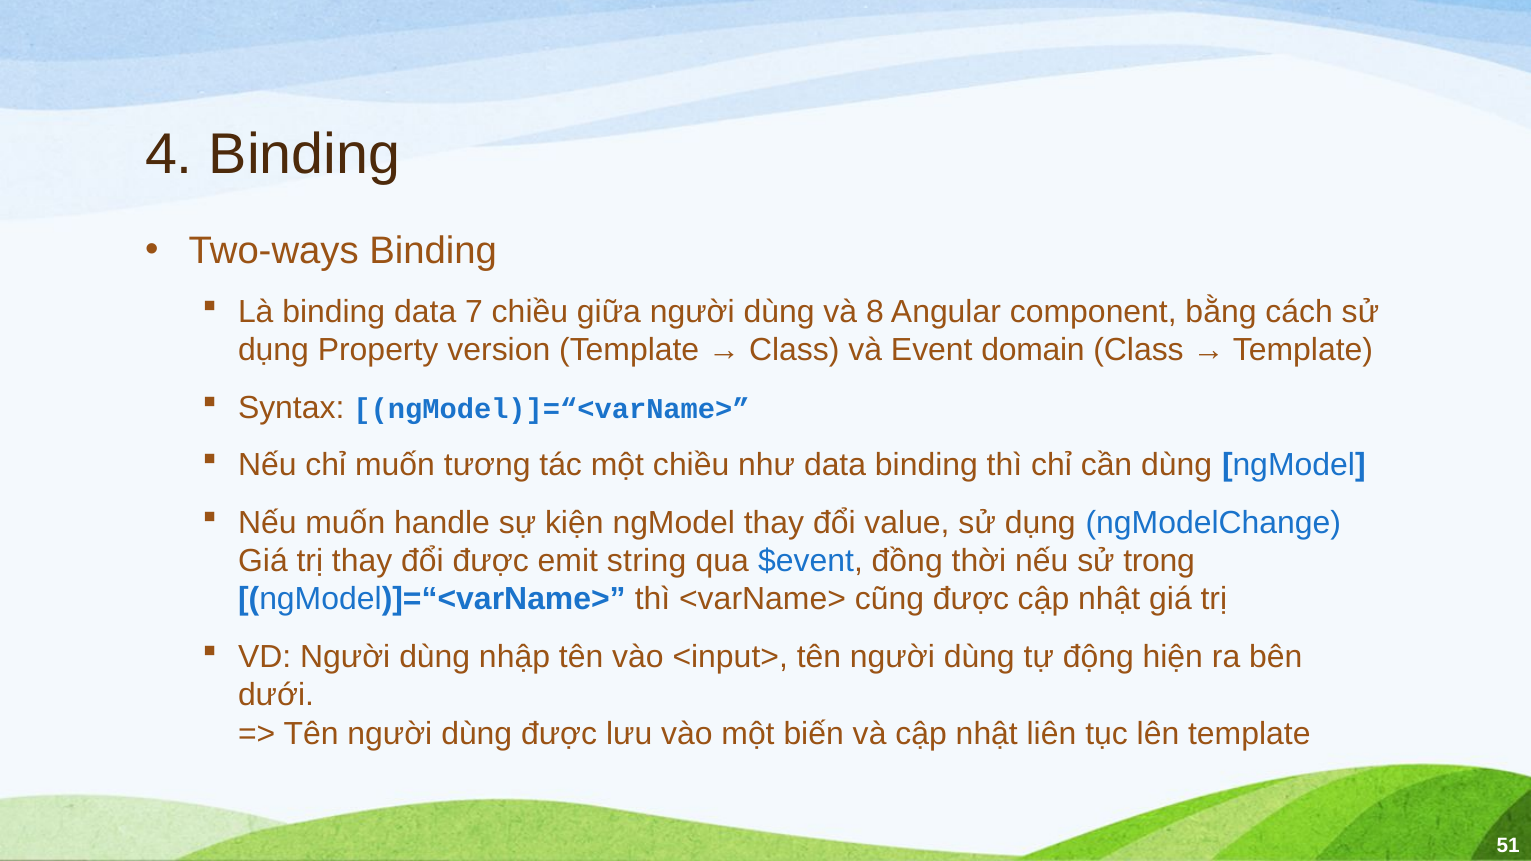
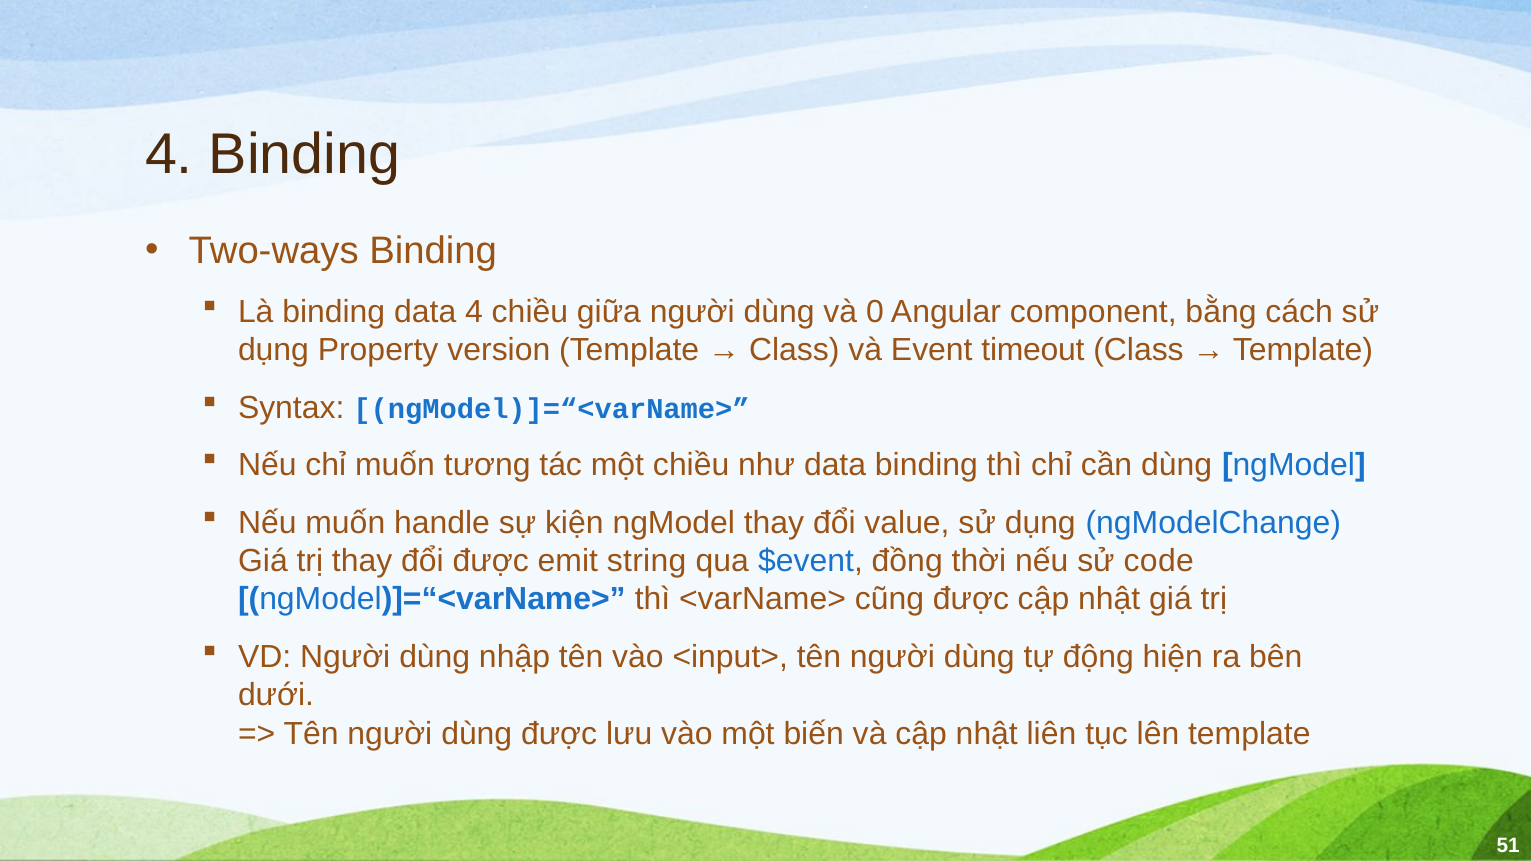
data 7: 7 -> 4 (474, 312)
8: 8 -> 0 (875, 312)
domain: domain -> timeout (1033, 351)
trong: trong -> code (1159, 561)
